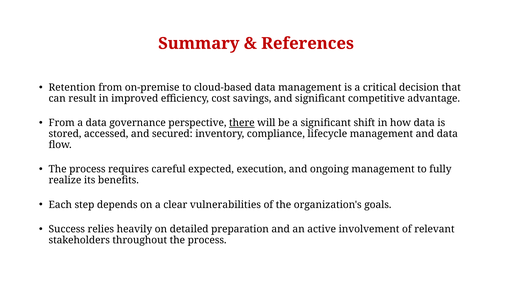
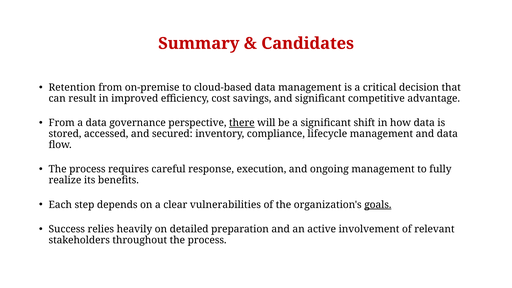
References: References -> Candidates (308, 43)
expected: expected -> response (211, 169)
goals underline: none -> present (378, 205)
